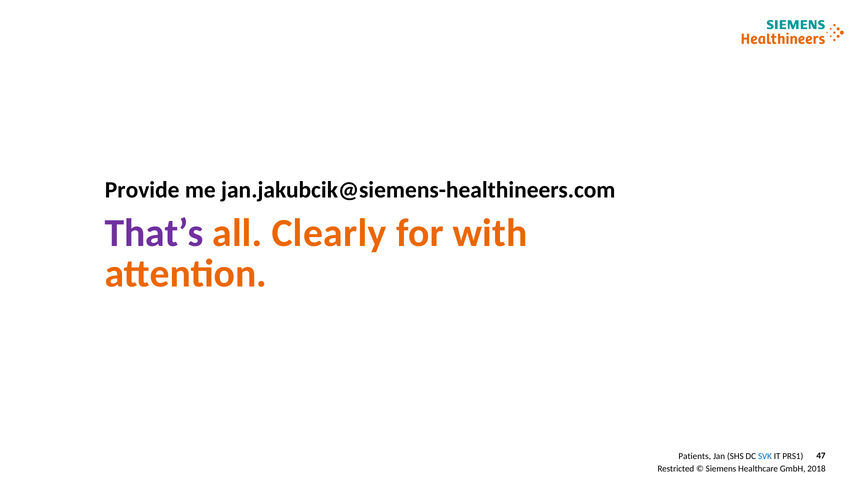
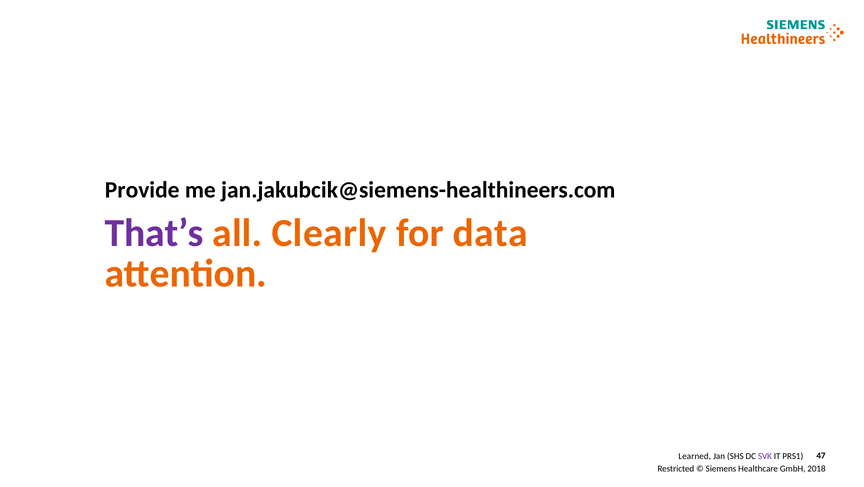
with: with -> data (490, 233)
Patients: Patients -> Learned (695, 456)
SVK colour: blue -> purple (765, 456)
